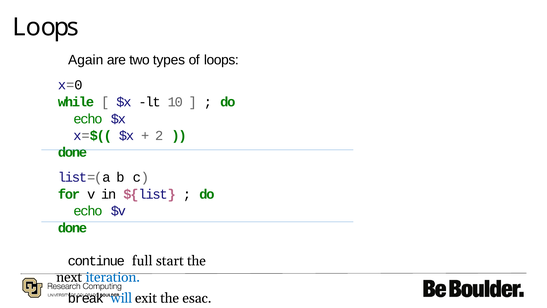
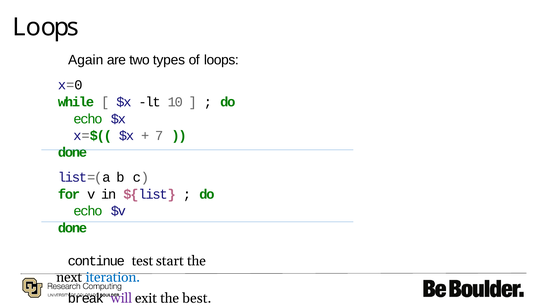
2: 2 -> 7 (159, 135)
full: full -> test (142, 261)
will colour: blue -> purple (121, 298)
esac: esac -> best (197, 298)
